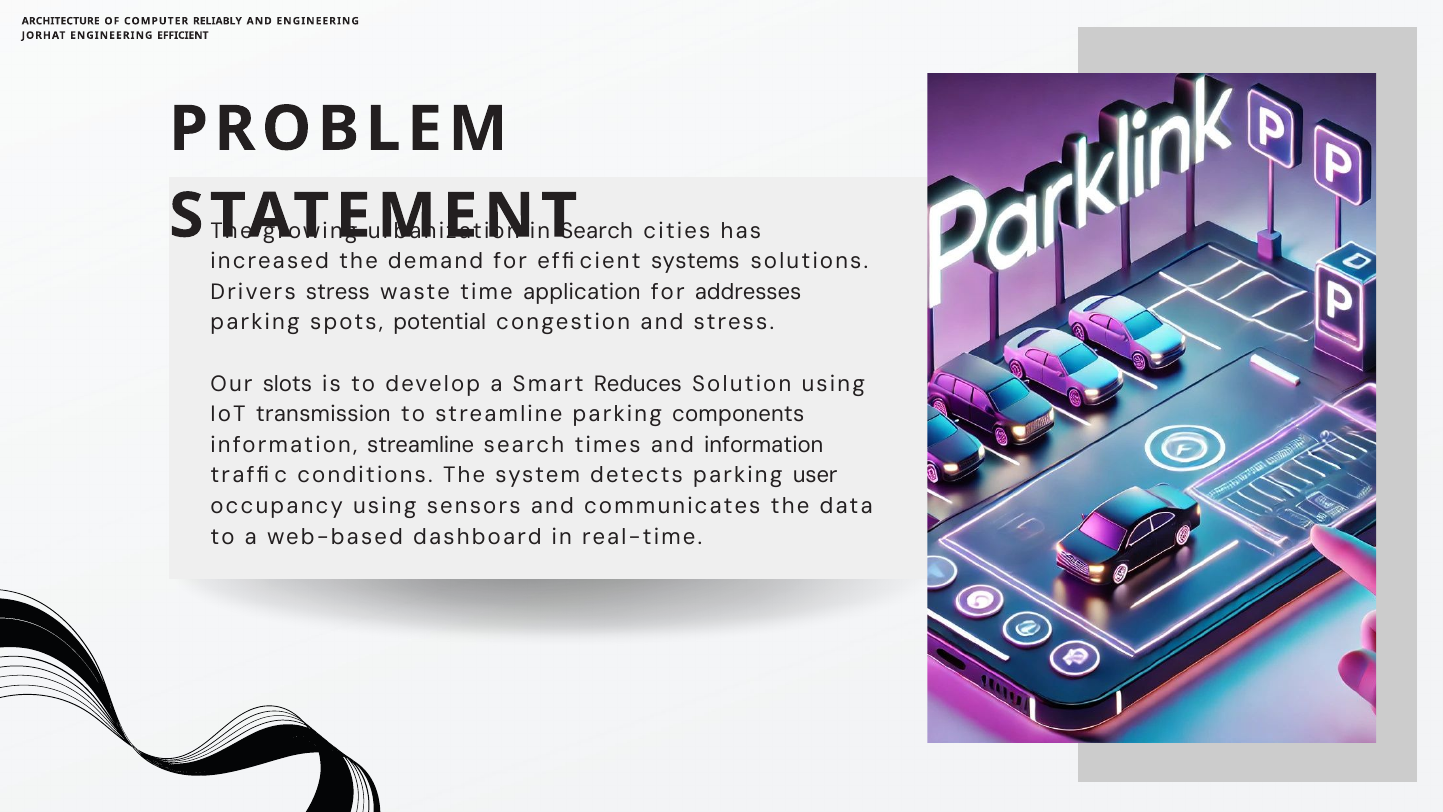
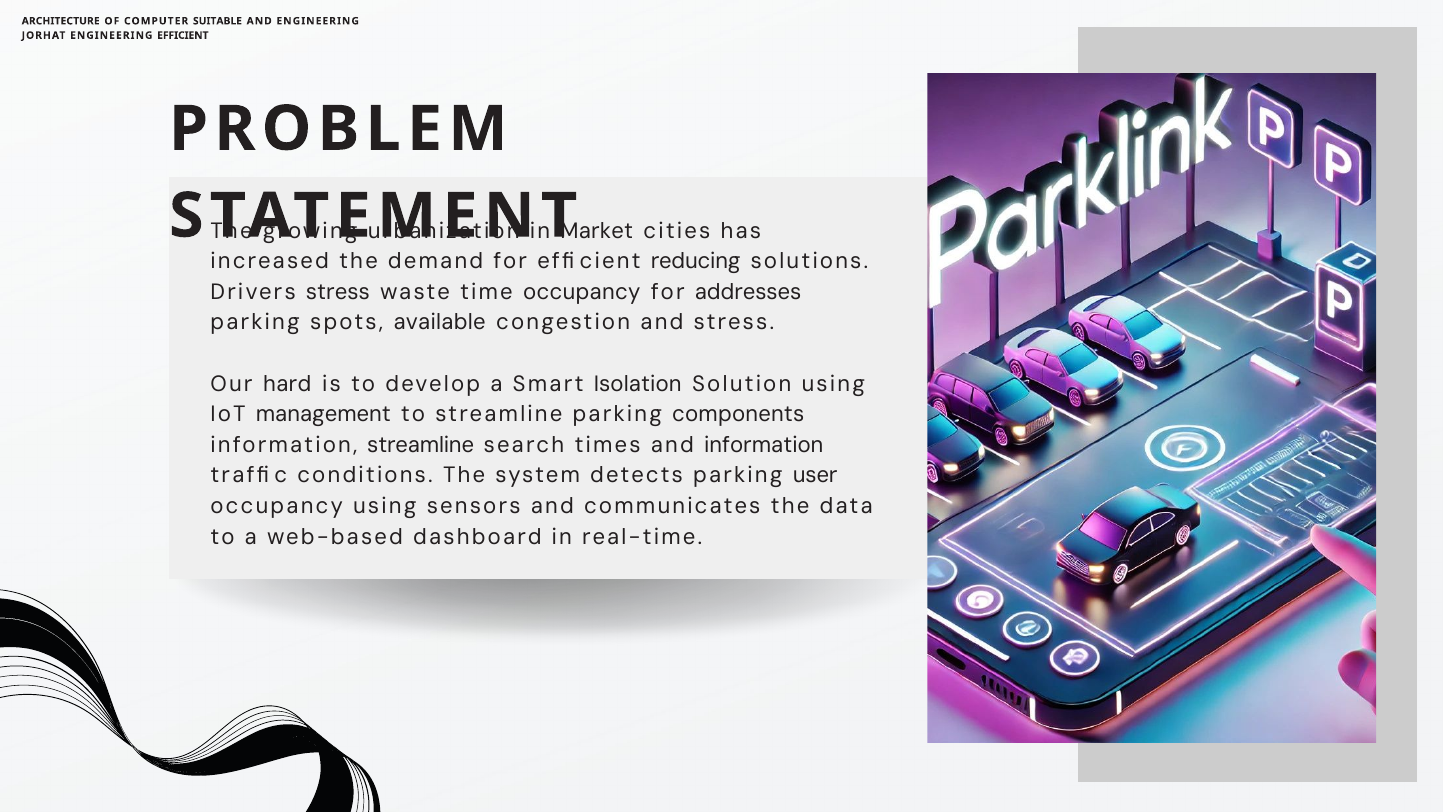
RELIABLY: RELIABLY -> SUITABLE (217, 21)
Search: Search -> Market (597, 231)
systems: systems -> reducing (696, 261)
time application: application -> occupancy (582, 292)
potential: potential -> available (440, 323)
slots: slots -> hard (287, 384)
Reduces: Reduces -> Isolation (638, 384)
transmission: transmission -> management (323, 414)
